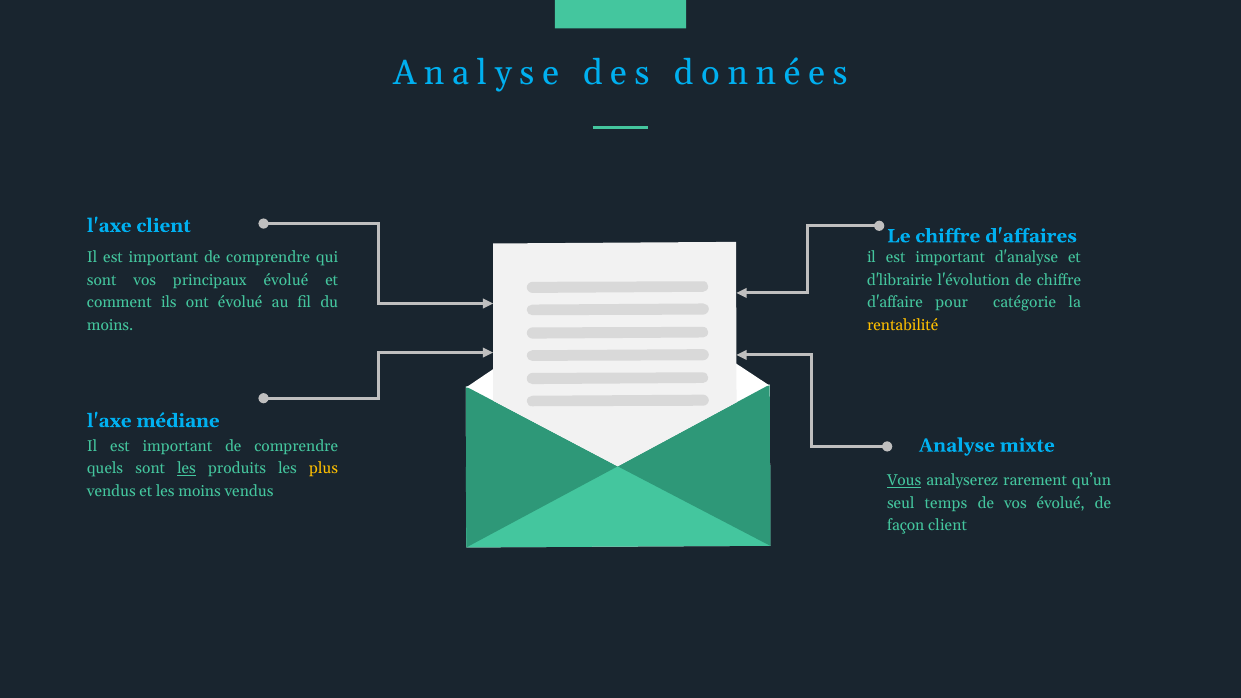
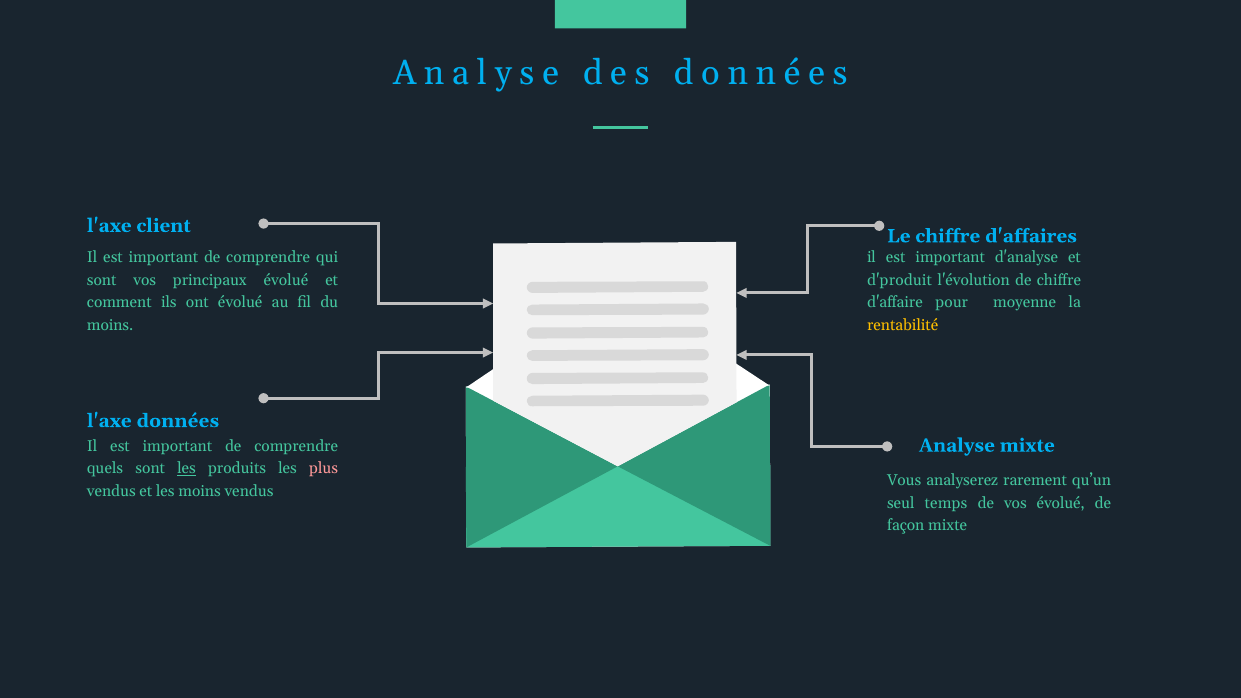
d'librairie: d'librairie -> d'produit (900, 280)
catégorie: catégorie -> moyenne (1025, 303)
l'axe médiane: médiane -> données (178, 421)
plus colour: yellow -> pink (324, 469)
Vous underline: present -> none (904, 481)
façon client: client -> mixte (948, 525)
